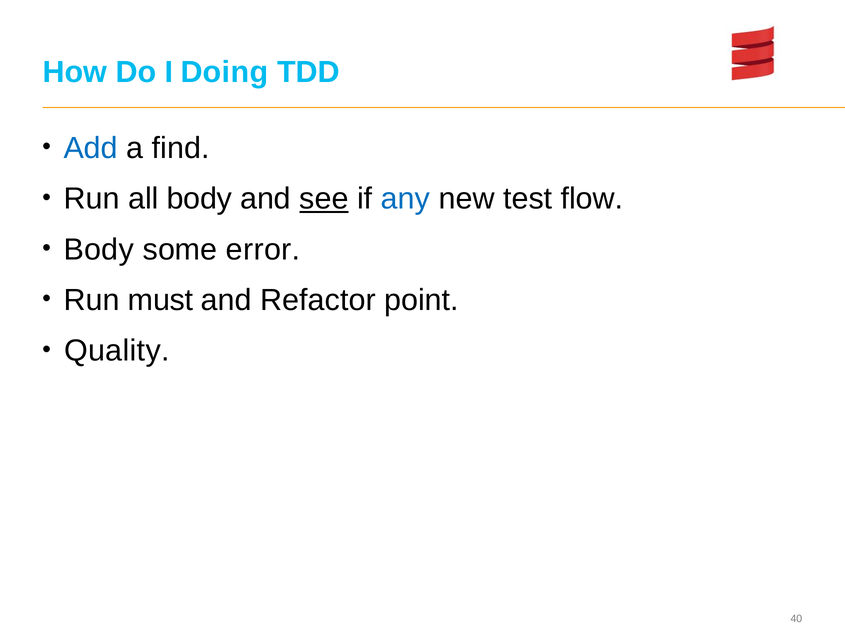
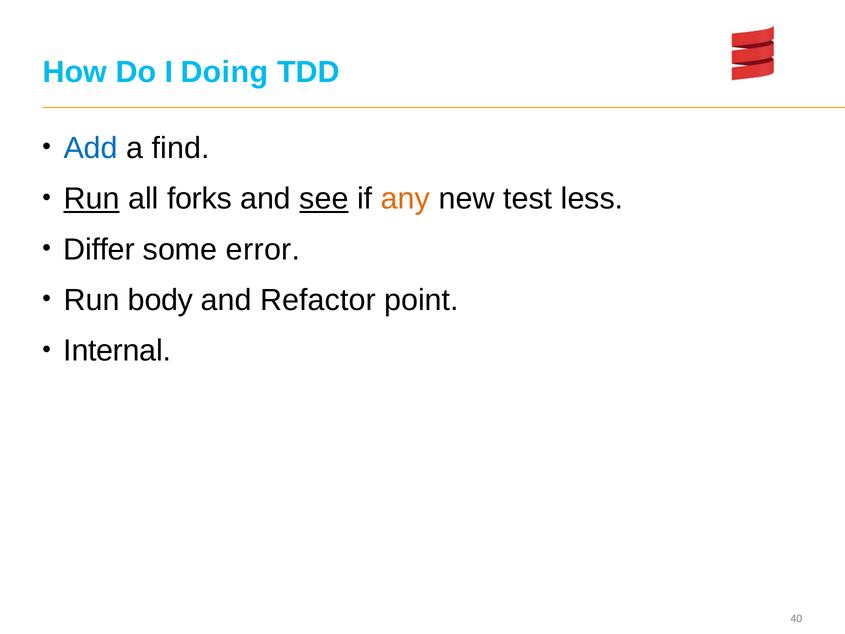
Run underline: none -> present (92, 199)
all body: body -> forks (199, 199)
any colour: blue -> orange (405, 199)
flow: flow -> less (592, 199)
Body: Body -> Differ (99, 249)
must: must -> body (160, 300)
Quality: Quality -> Internal (117, 351)
